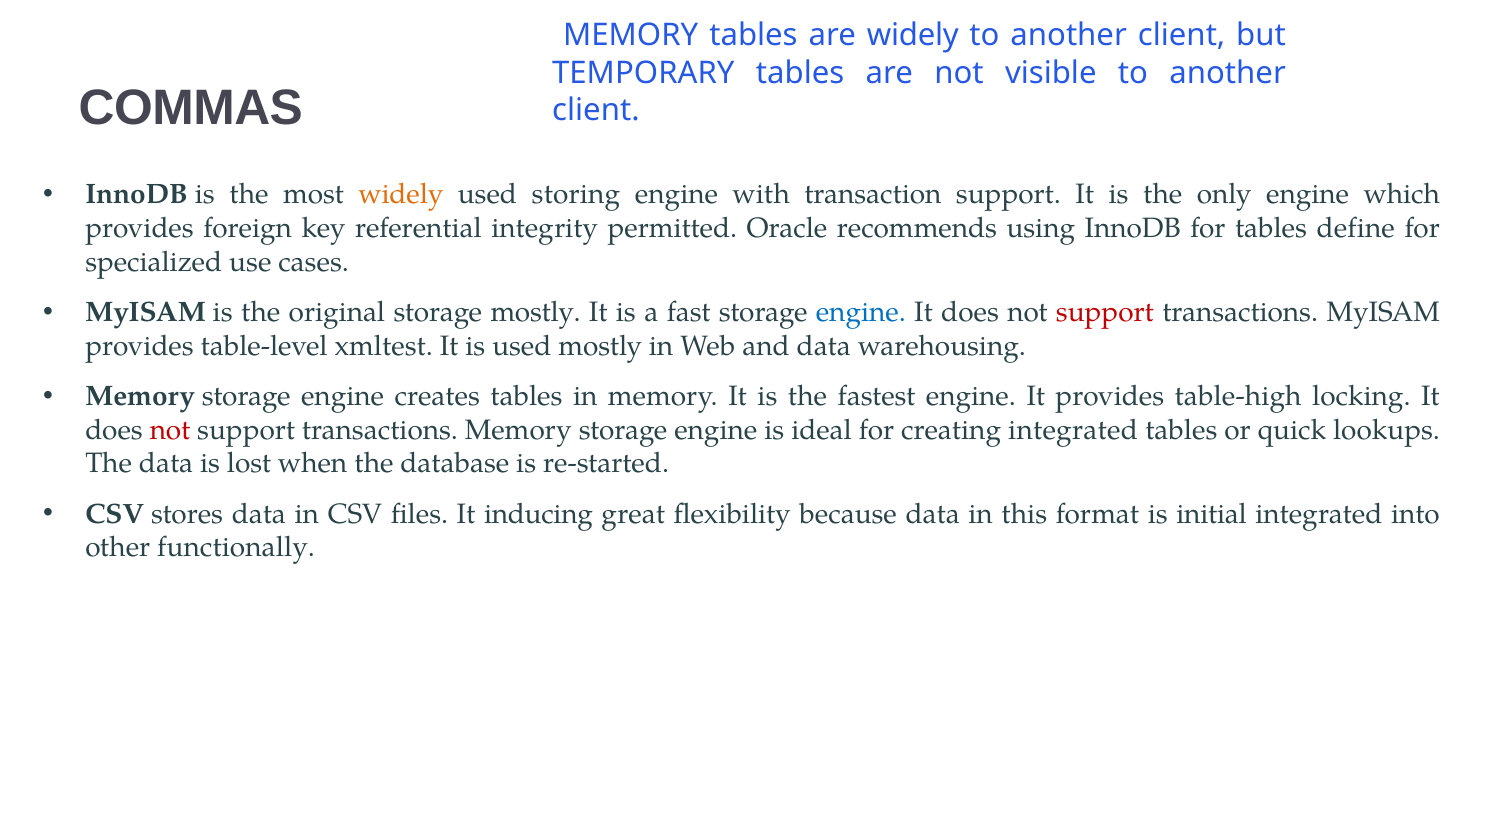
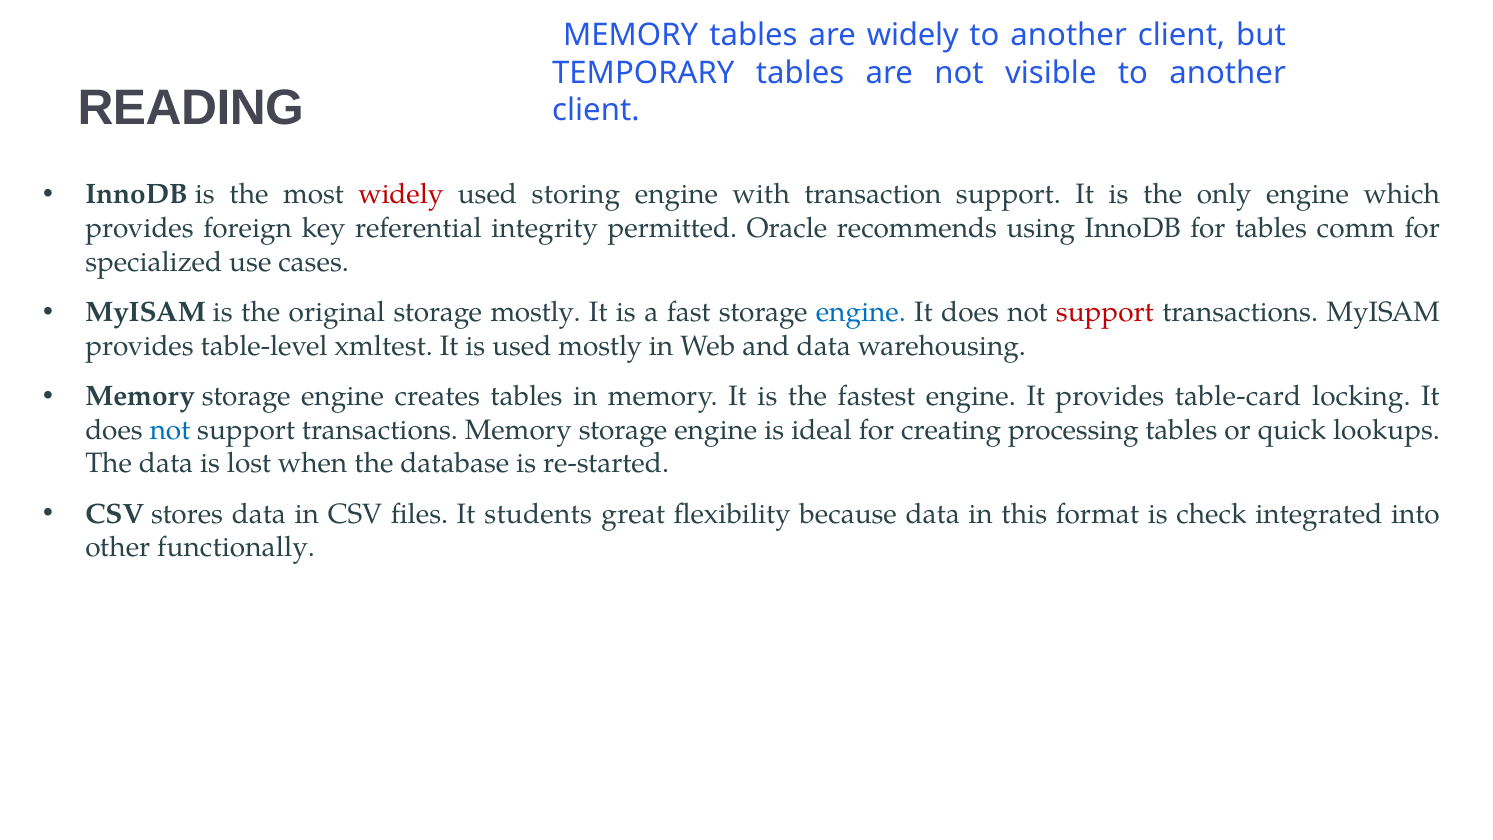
COMMAS: COMMAS -> READING (191, 108)
widely colour: orange -> red (401, 195)
define: define -> comm (1356, 228)
table-high: table-high -> table-card (1238, 396)
not colour: red -> blue (170, 430)
creating integrated: integrated -> processing (1073, 430)
inducing: inducing -> students (538, 514)
initial: initial -> check (1211, 514)
